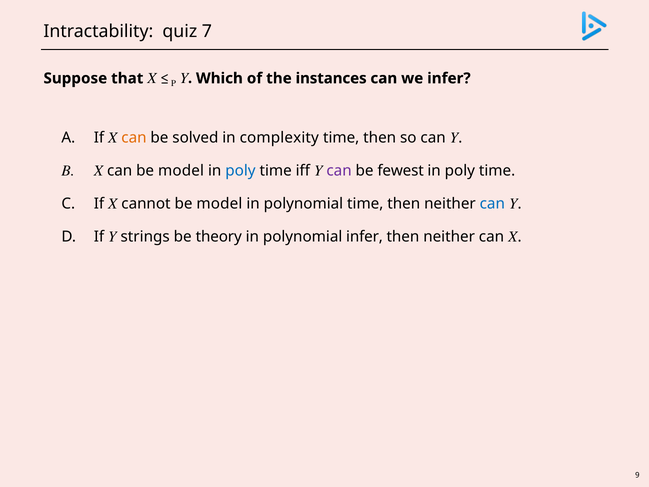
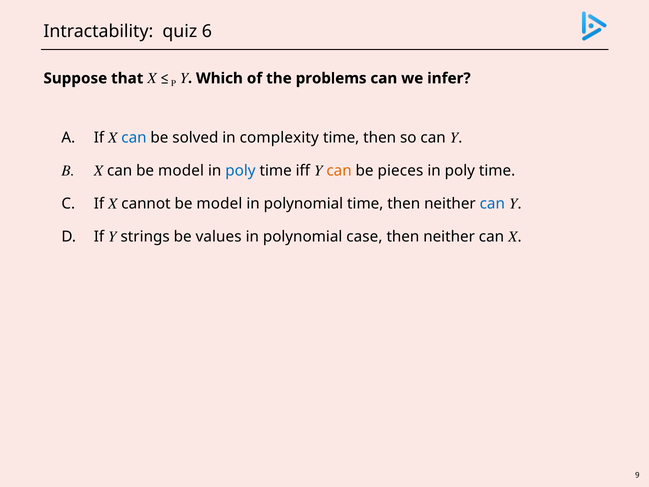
7: 7 -> 6 (207, 31)
instances: instances -> problems (331, 78)
can colour: orange -> blue (134, 138)
can colour: purple -> orange (339, 171)
fewest: fewest -> pieces (400, 171)
theory: theory -> values (219, 237)
polynomial infer: infer -> case (364, 237)
